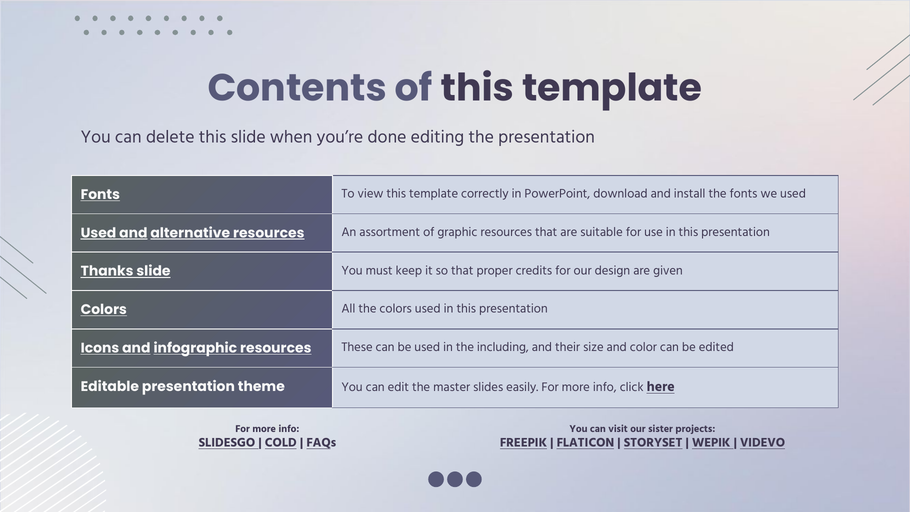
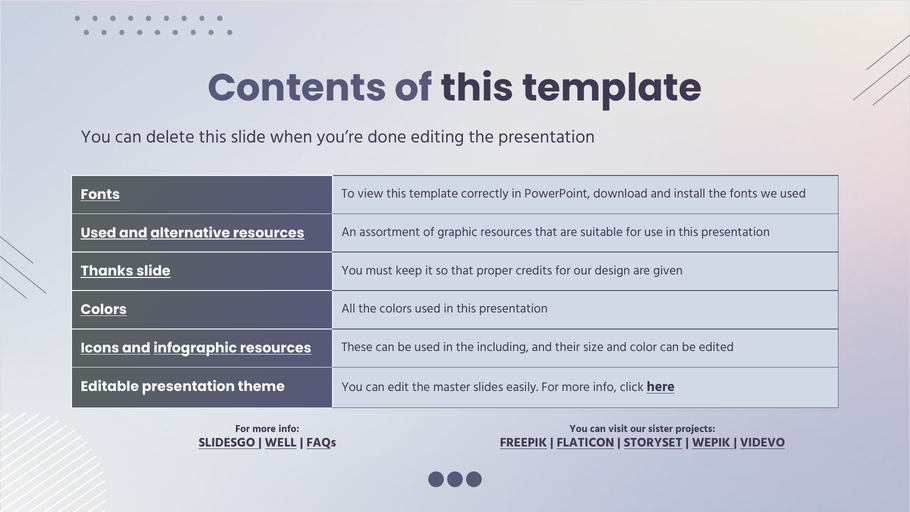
COLD: COLD -> WELL (281, 442)
